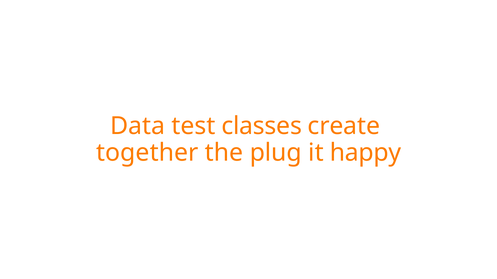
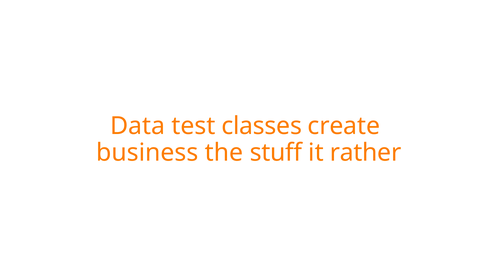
together: together -> business (147, 153)
plug: plug -> stuff (276, 153)
happy: happy -> rather (365, 153)
